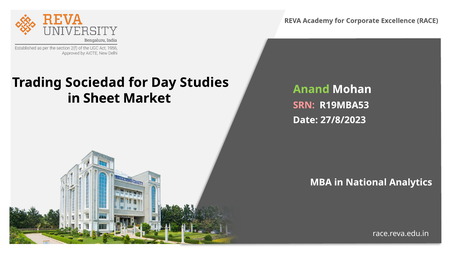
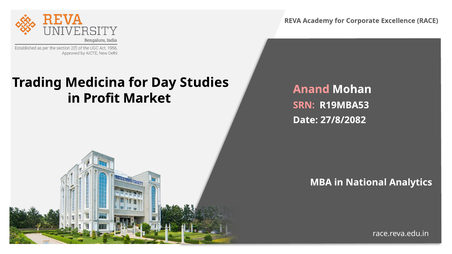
Sociedad: Sociedad -> Medicina (95, 83)
Anand colour: light green -> pink (311, 89)
Sheet: Sheet -> Profit (102, 98)
27/8/2023: 27/8/2023 -> 27/8/2082 (343, 120)
